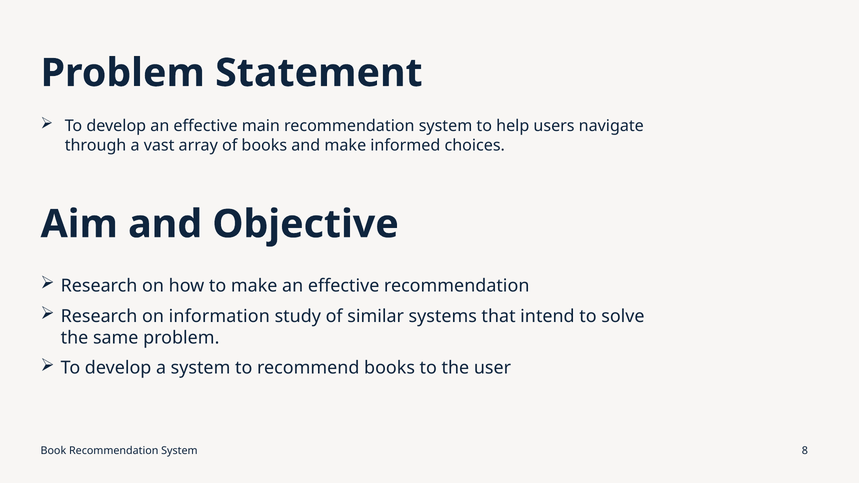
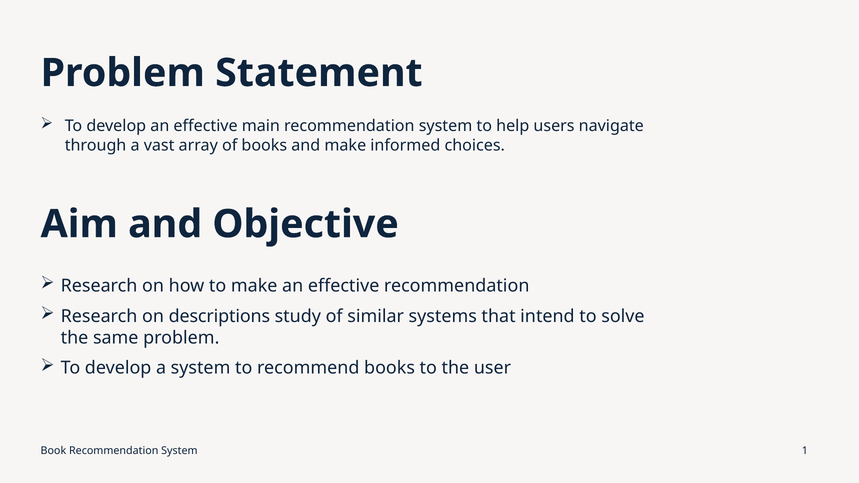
information: information -> descriptions (219, 316)
8: 8 -> 1 (805, 451)
